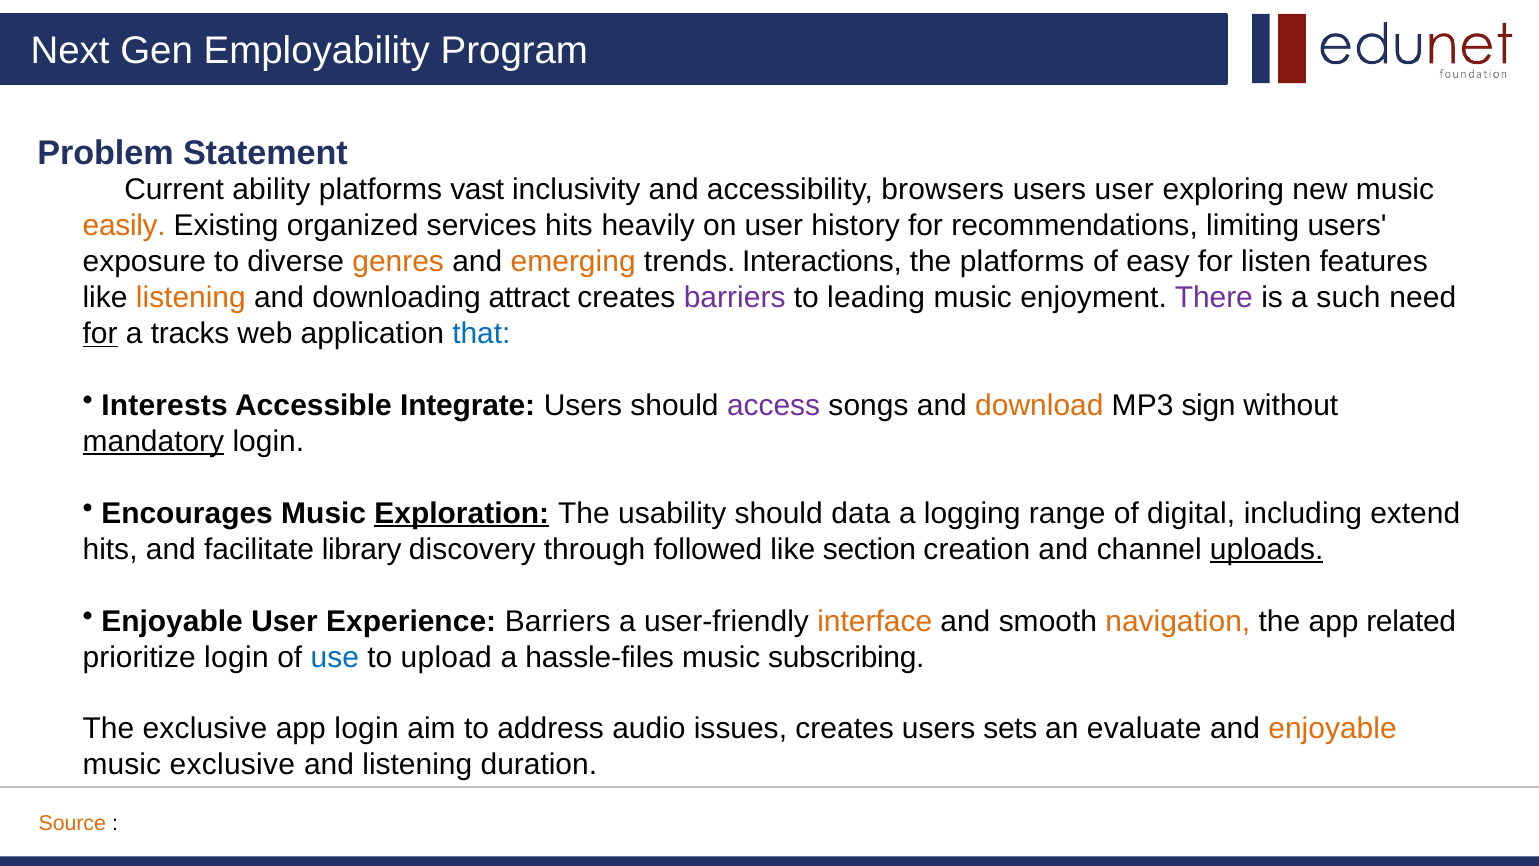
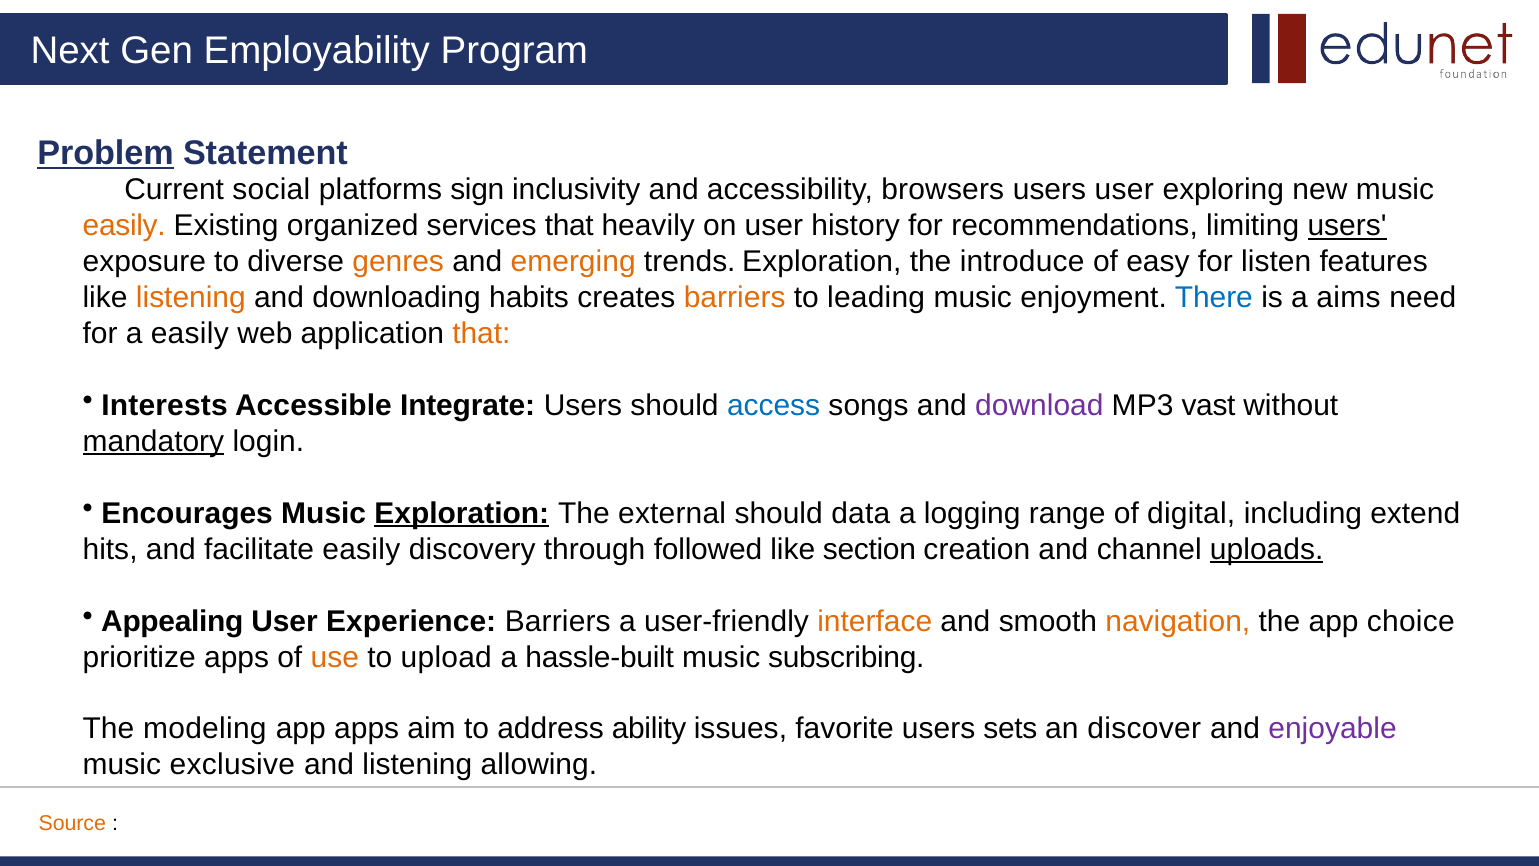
Problem underline: none -> present (106, 153)
ability: ability -> social (271, 190)
vast: vast -> sign (477, 190)
services hits: hits -> that (569, 226)
users underline: none -> present (1347, 226)
trends Interactions: Interactions -> Exploration (822, 262)
the platforms: platforms -> introduce (1022, 262)
attract: attract -> habits (529, 298)
barriers colour: purple -> orange (735, 298)
There colour: purple -> blue (1214, 298)
such: such -> aims (1348, 298)
for underline: present -> none (100, 334)
a tracks: tracks -> easily (190, 334)
that colour: blue -> orange (481, 334)
access colour: purple -> blue (774, 405)
download colour: orange -> purple (1039, 405)
sign: sign -> vast (1209, 405)
usability: usability -> external (672, 513)
facilitate library: library -> easily (361, 549)
Enjoyable: Enjoyable -> Appealing (172, 621)
related: related -> choice (1411, 621)
prioritize login: login -> apps (237, 657)
use colour: blue -> orange (335, 657)
hassle-files: hassle-files -> hassle-built (600, 657)
The exclusive: exclusive -> modeling (205, 729)
app login: login -> apps (367, 729)
audio: audio -> ability (649, 729)
issues creates: creates -> favorite (845, 729)
evaluate: evaluate -> discover (1144, 729)
enjoyable colour: orange -> purple (1333, 729)
duration: duration -> allowing (539, 765)
